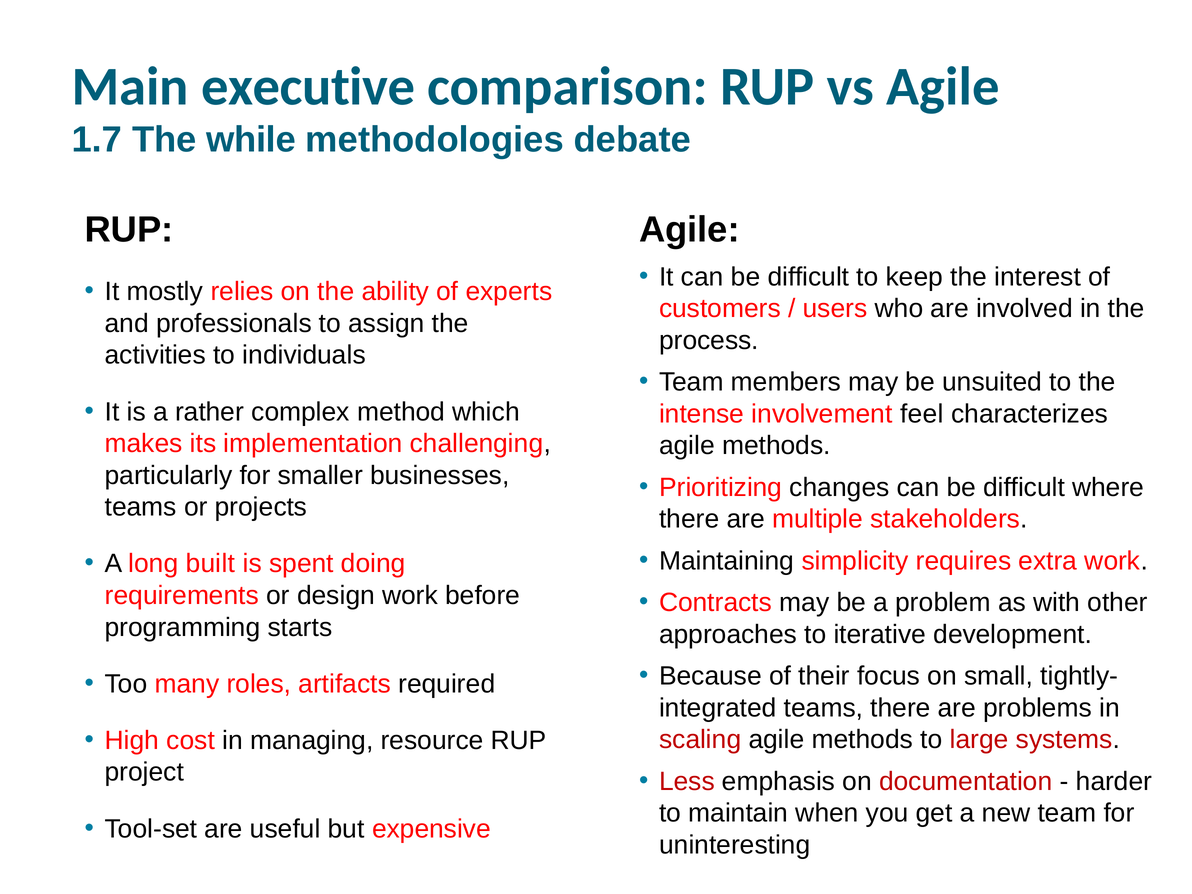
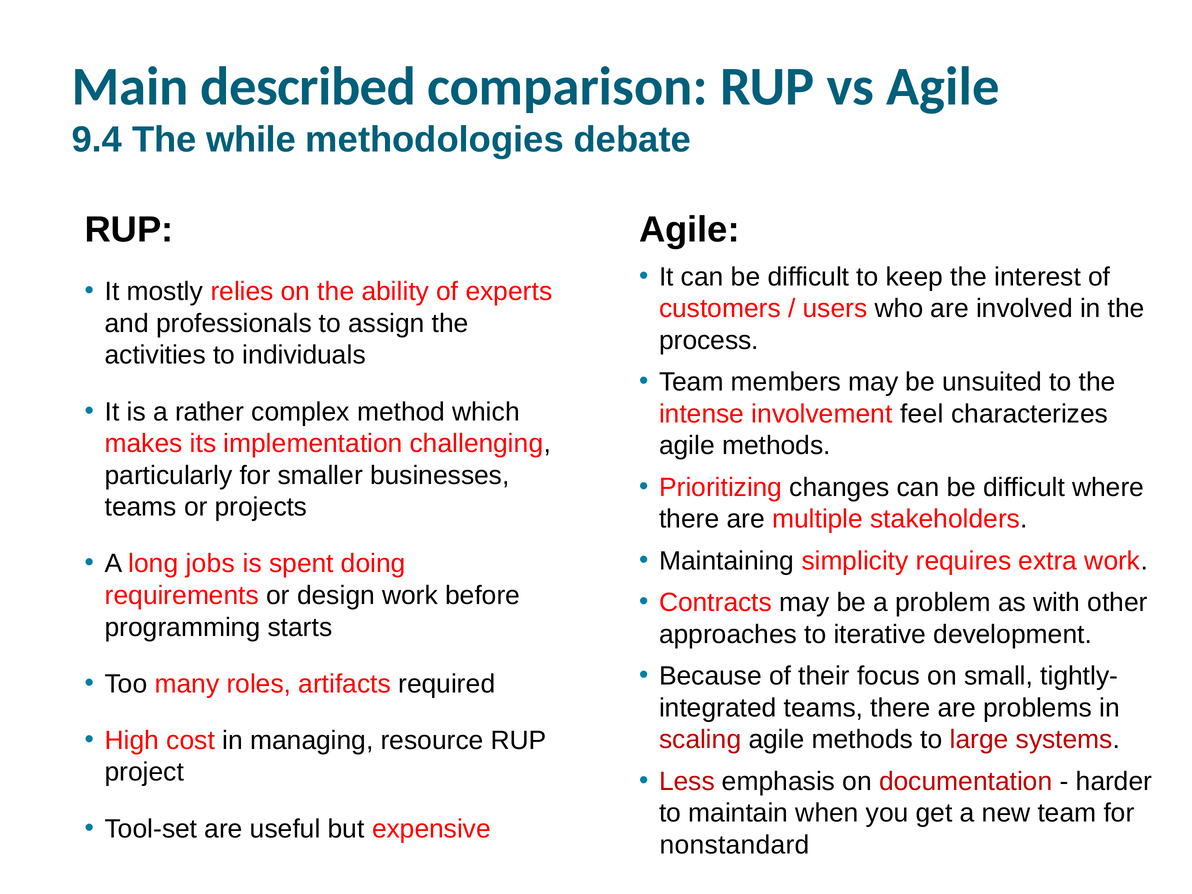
executive: executive -> described (308, 86)
1.7: 1.7 -> 9.4 (97, 140)
built: built -> jobs (210, 564)
uninteresting: uninteresting -> nonstandard (735, 845)
